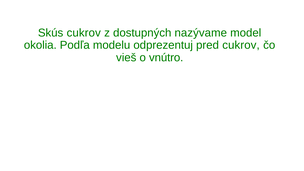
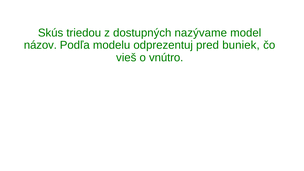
Skús cukrov: cukrov -> triedou (84, 33)
okolia: okolia -> názov (40, 45)
pred cukrov: cukrov -> buniek (241, 45)
